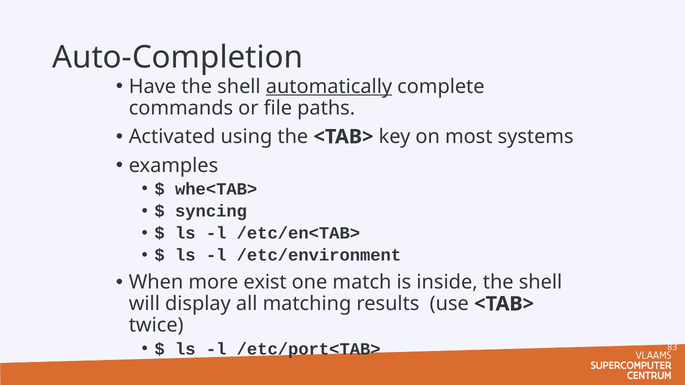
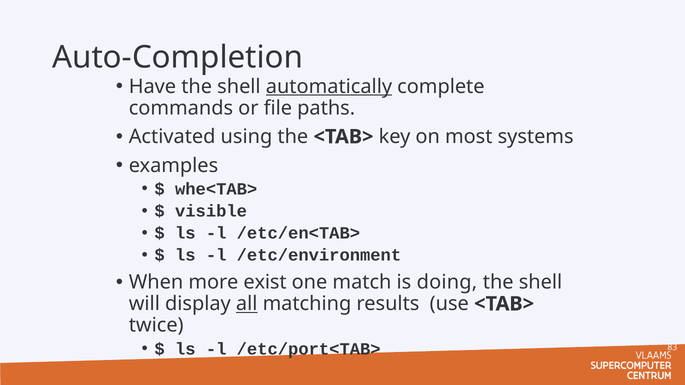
syncing: syncing -> visible (211, 211)
inside: inside -> doing (447, 282)
all underline: none -> present (247, 304)
